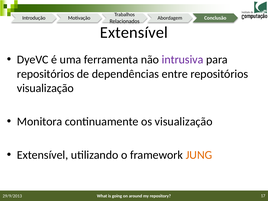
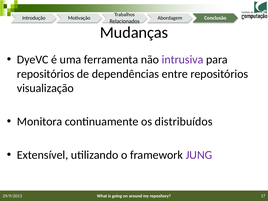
Extensível: Extensível -> Mudanças (134, 33)
os visualização: visualização -> distribuídos (184, 122)
JUNG colour: orange -> purple (199, 155)
